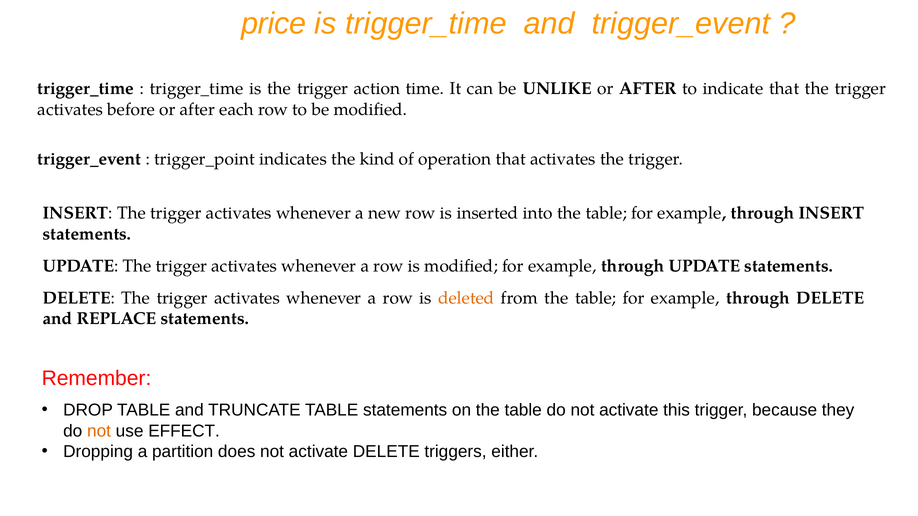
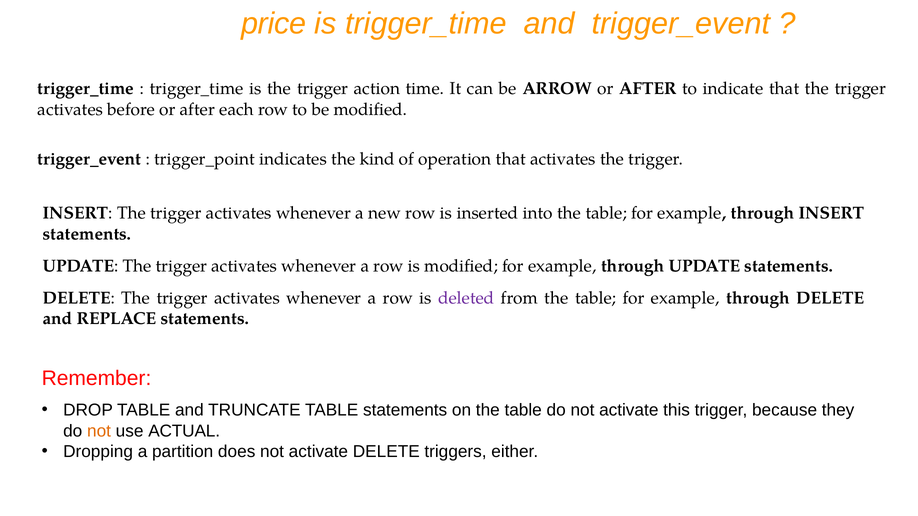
UNLIKE: UNLIKE -> ARROW (557, 89)
deleted colour: orange -> purple (466, 298)
EFFECT: EFFECT -> ACTUAL (184, 431)
